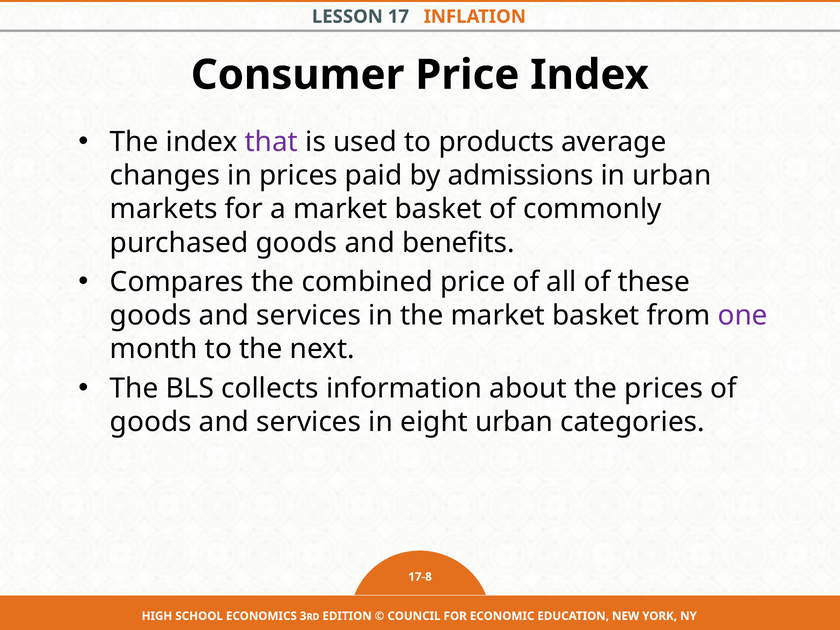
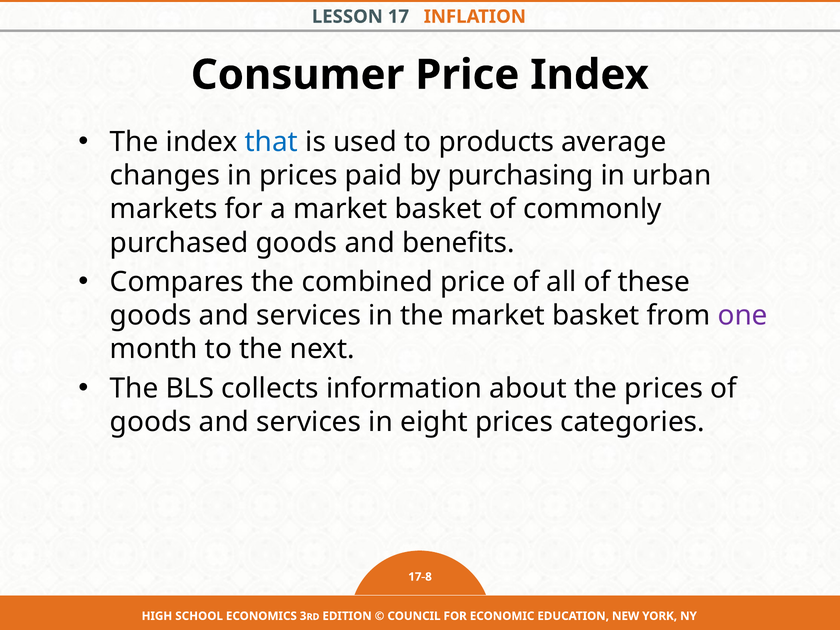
that colour: purple -> blue (271, 142)
admissions: admissions -> purchasing (521, 176)
eight urban: urban -> prices (514, 422)
